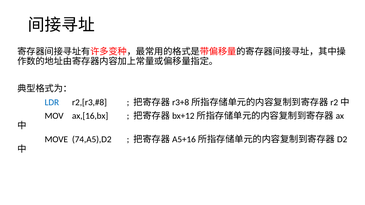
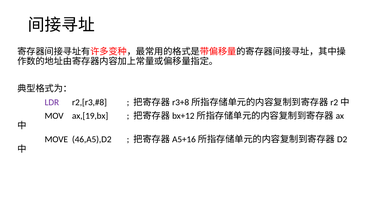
LDR colour: blue -> purple (52, 102)
ax,[16,bx: ax,[16,bx -> ax,[19,bx (90, 116)
74,A5),D2: 74,A5),D2 -> 46,A5),D2 (92, 140)
